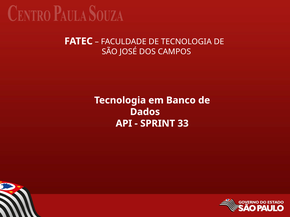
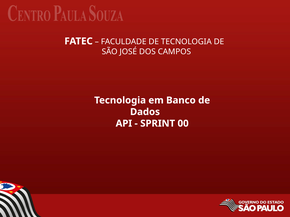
33: 33 -> 00 (183, 124)
